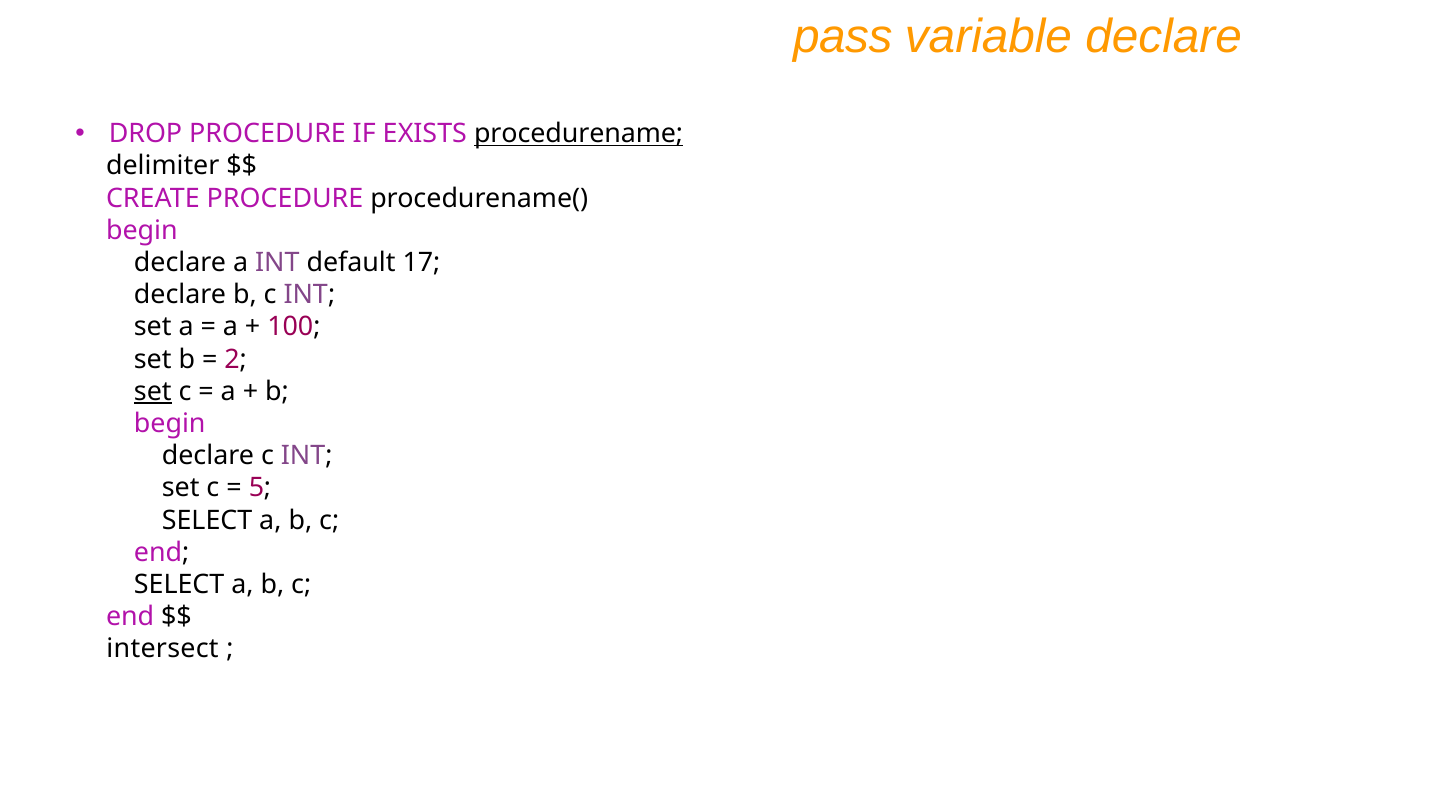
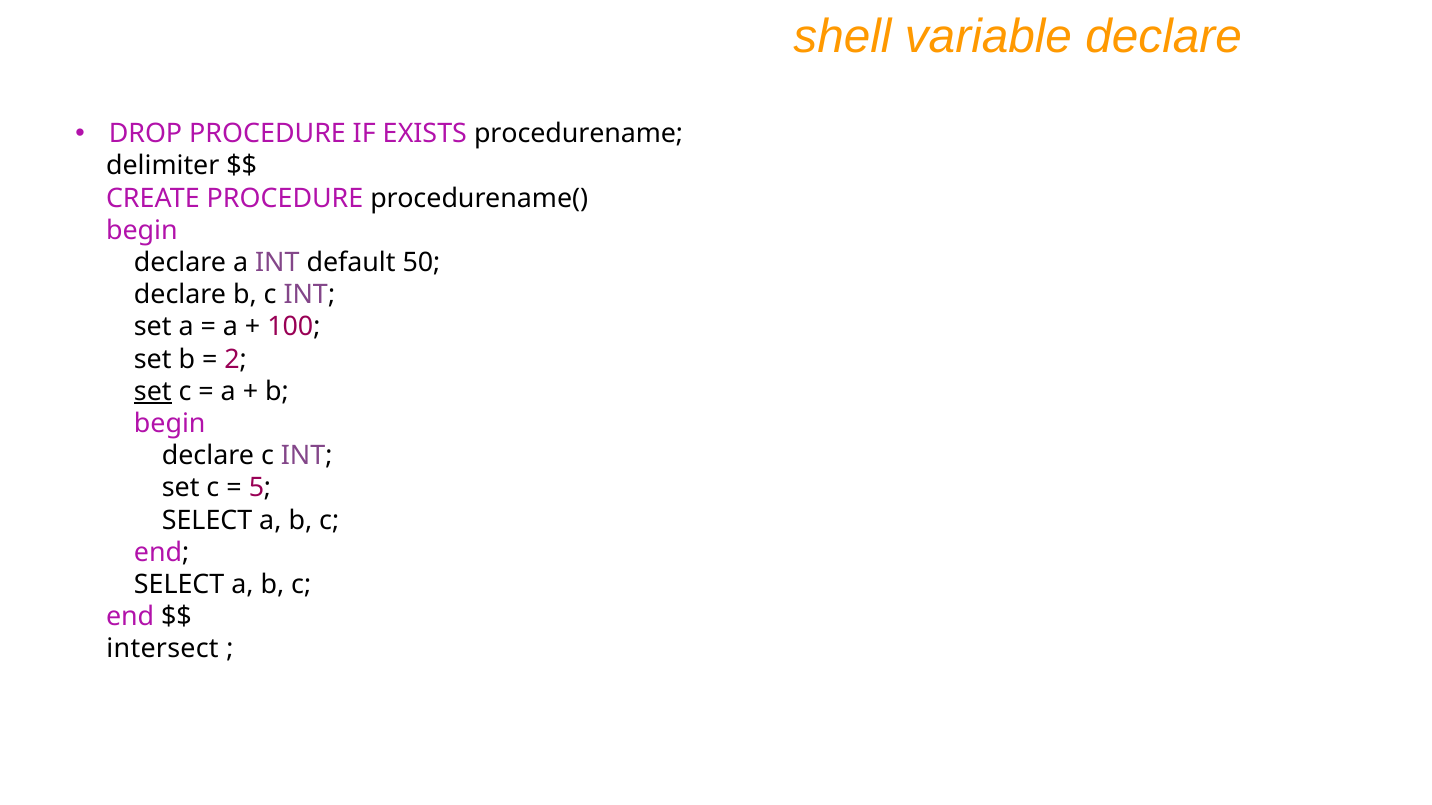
pass: pass -> shell (843, 37)
procedurename underline: present -> none (579, 134)
17: 17 -> 50 (421, 263)
